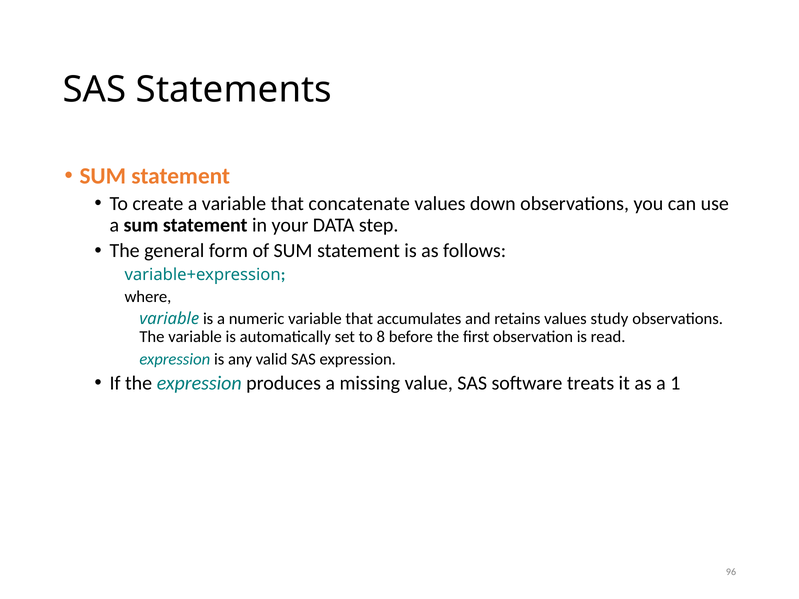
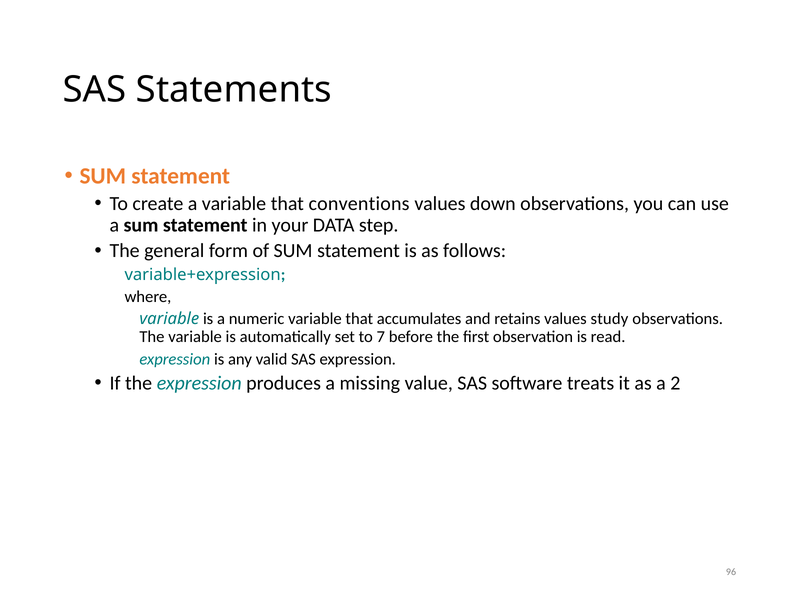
concatenate: concatenate -> conventions (359, 204)
8: 8 -> 7 (381, 337)
1: 1 -> 2 (675, 383)
